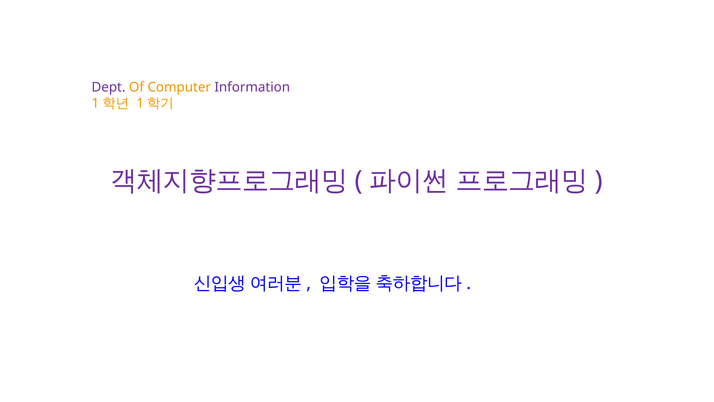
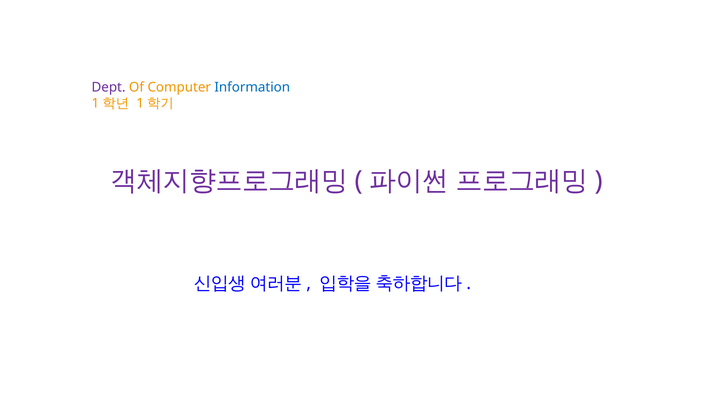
Information colour: purple -> blue (252, 87)
